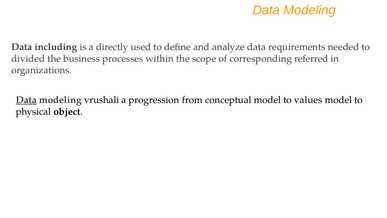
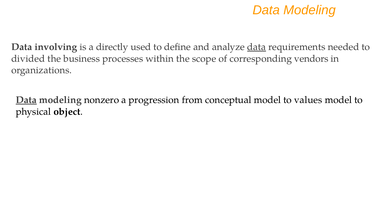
including: including -> involving (56, 47)
data underline: none -> present (257, 47)
referred: referred -> vendors (311, 59)
vrushali: vrushali -> nonzero (102, 100)
